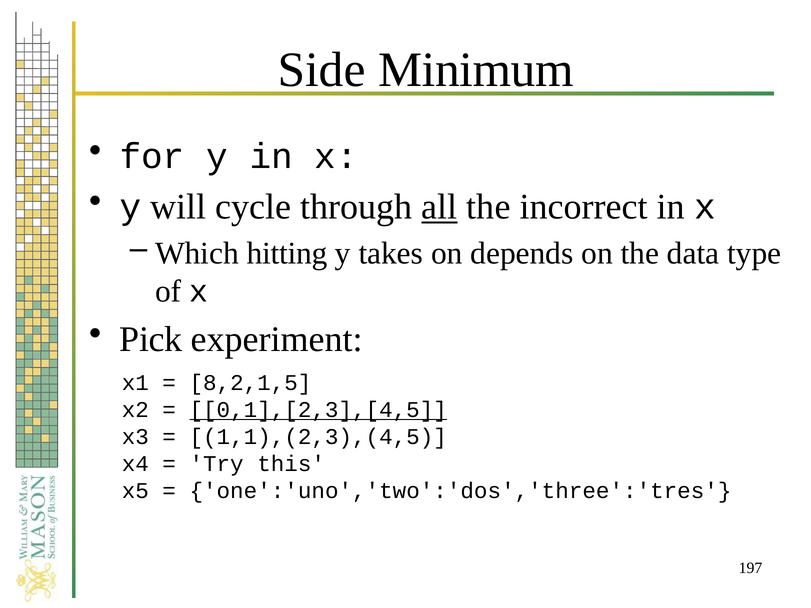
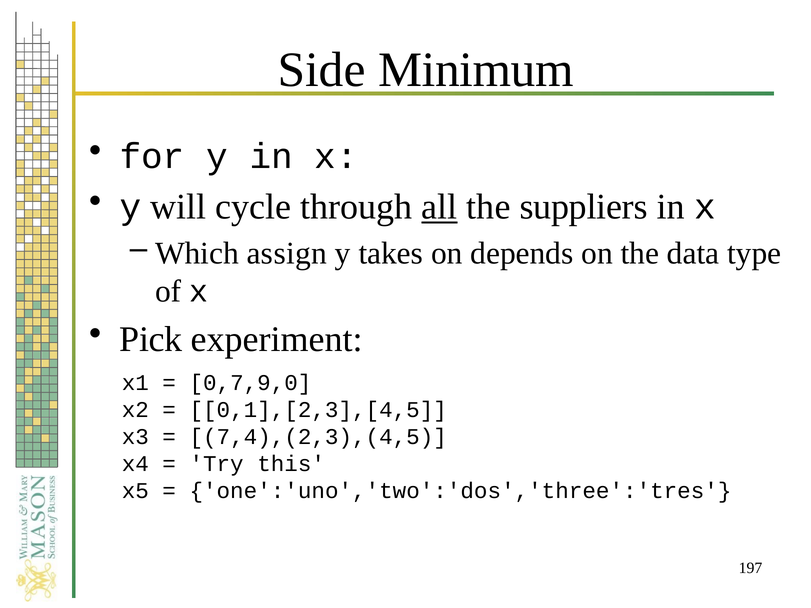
incorrect: incorrect -> suppliers (584, 207)
hitting: hitting -> assign (287, 254)
8,2,1,5: 8,2,1,5 -> 0,7,9,0 (250, 383)
0,1],[2,3],[4,5 underline: present -> none (318, 410)
1,1),(2,3),(4,5: 1,1),(2,3),(4,5 -> 7,4),(2,3),(4,5 (318, 437)
